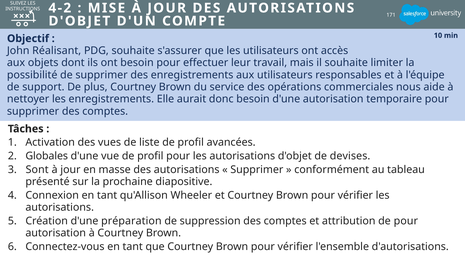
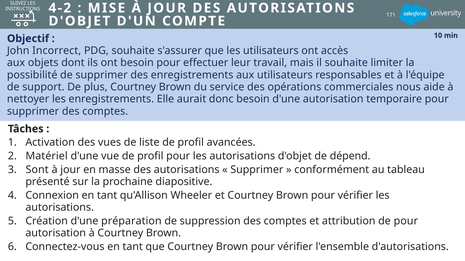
Réalisant: Réalisant -> Incorrect (57, 51)
Globales: Globales -> Matériel (47, 156)
devises: devises -> dépend (350, 156)
